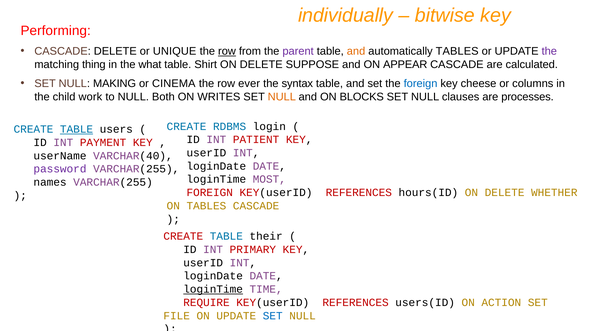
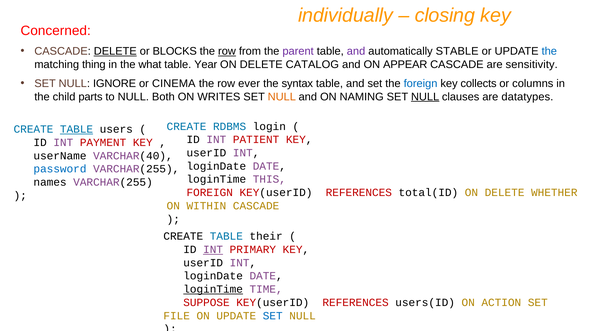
bitwise: bitwise -> closing (445, 15)
Performing: Performing -> Concerned (56, 31)
DELETE underline: none -> present (115, 51)
UNIQUE: UNIQUE -> BLOCKS (175, 51)
and colour: orange -> purple (356, 51)
automatically TABLES: TABLES -> STABLE (457, 51)
the colour: purple -> blue (549, 51)
Shirt: Shirt -> Year (206, 64)
SUPPOSE: SUPPOSE -> CATALOG (312, 64)
calculated: calculated -> sensitivity (532, 64)
MAKING: MAKING -> IGNORE (115, 84)
cheese: cheese -> collects (479, 84)
work: work -> parts (90, 97)
BLOCKS: BLOCKS -> NAMING (362, 97)
NULL underline: none -> present (425, 97)
processes: processes -> datatypes (527, 97)
password colour: purple -> blue (60, 169)
MOST: MOST -> THIS (269, 180)
hours(ID: hours(ID -> total(ID (428, 193)
ON TABLES: TABLES -> WITHIN (206, 206)
CREATE colour: red -> black (183, 236)
INT underline: none -> present (213, 250)
REQUIRE: REQUIRE -> SUPPOSE (206, 303)
